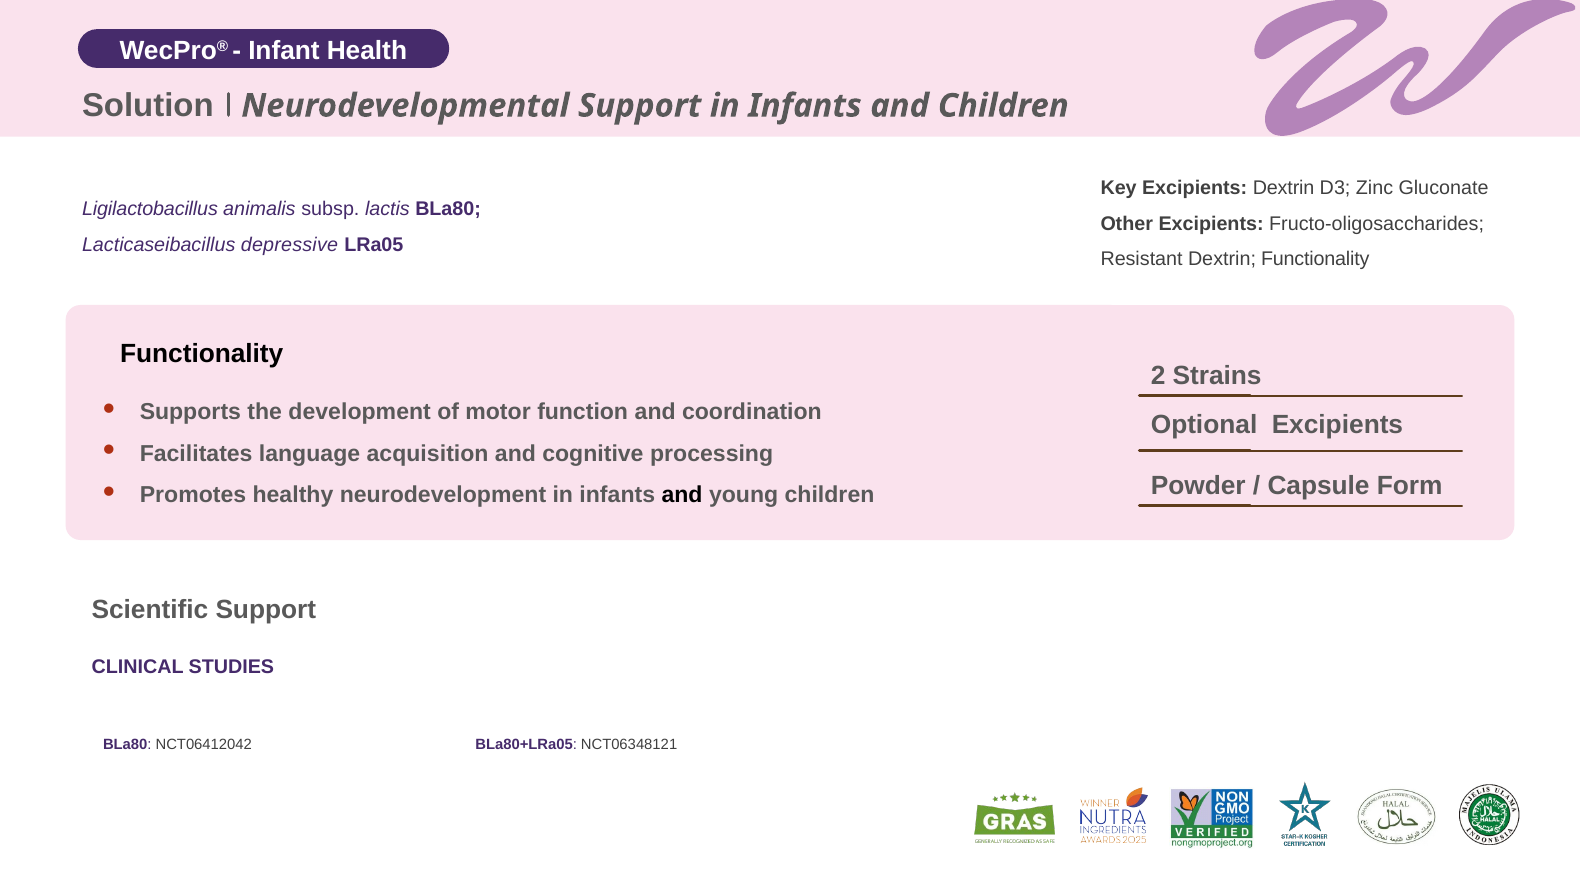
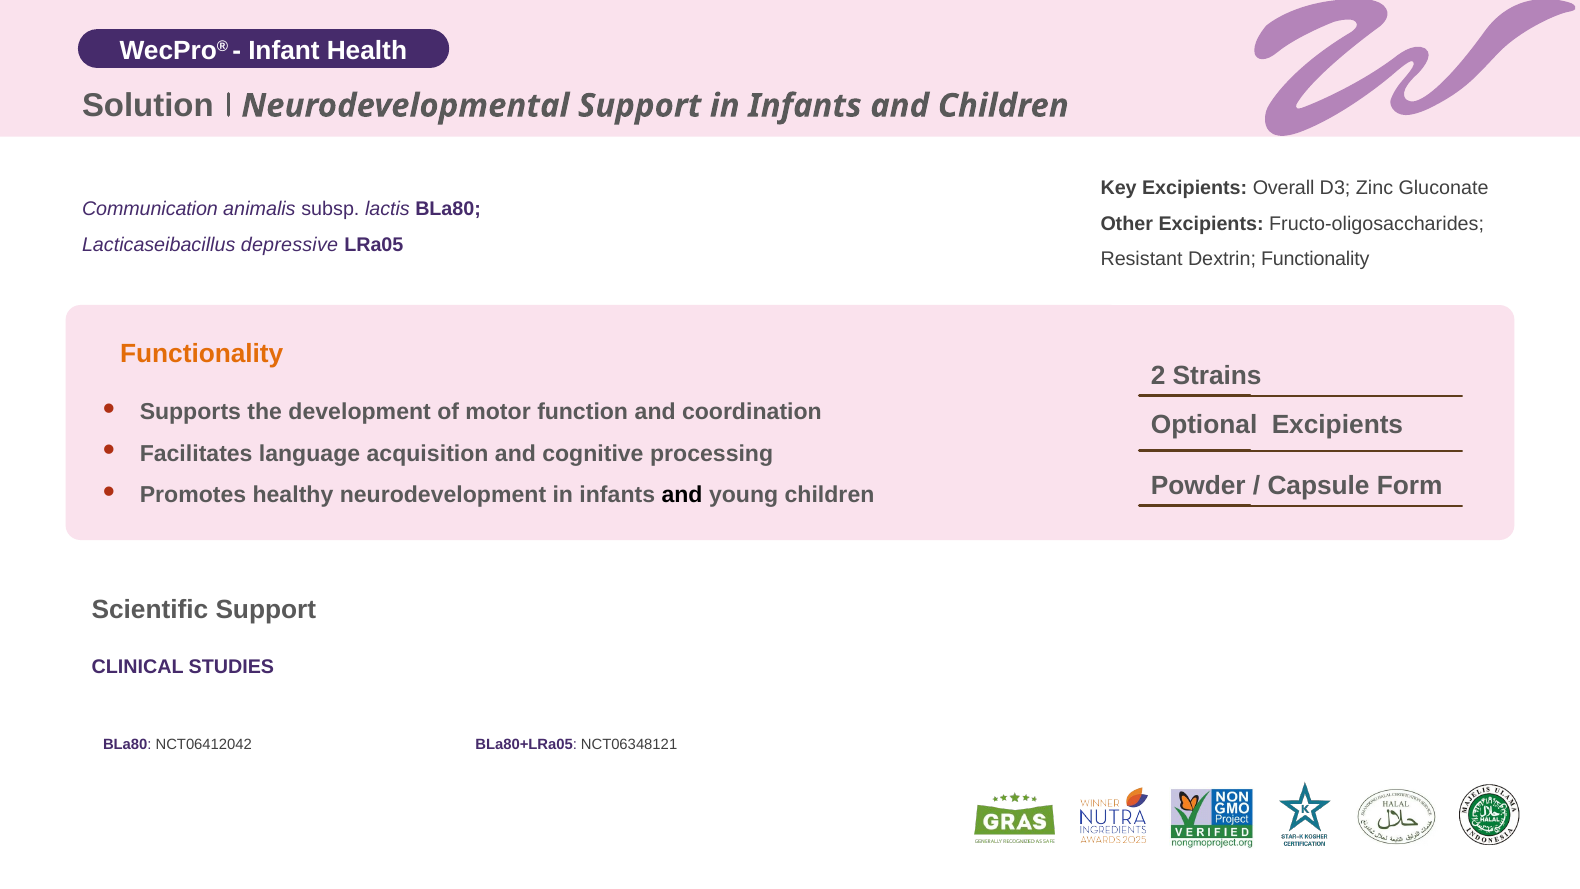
Excipients Dextrin: Dextrin -> Overall (1284, 188)
Ligilactobacillus: Ligilactobacillus -> Communication (150, 209)
Functionality colour: black -> orange (202, 353)
